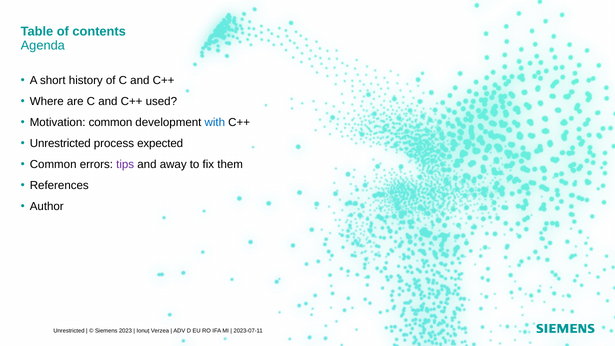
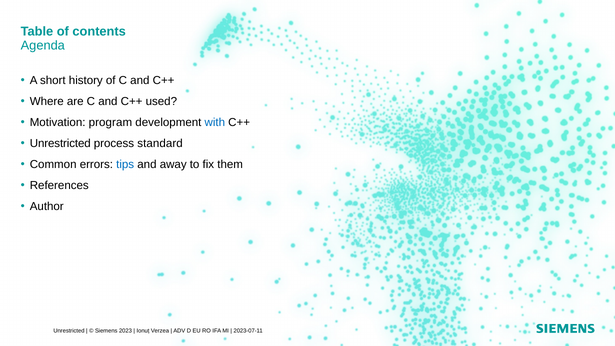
Motivation common: common -> program (110, 122)
expected: expected -> standard (160, 143)
tips colour: purple -> blue (125, 164)
